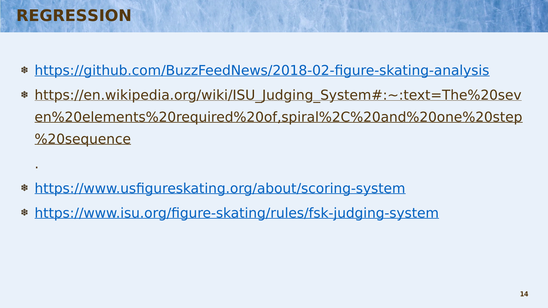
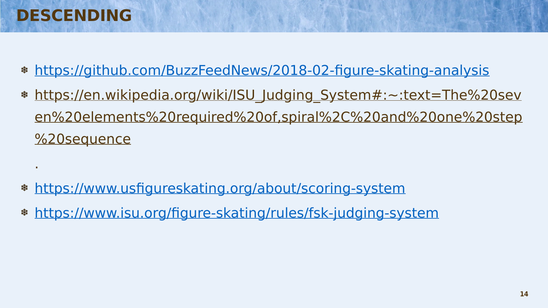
REGRESSION: REGRESSION -> DESCENDING (74, 16)
